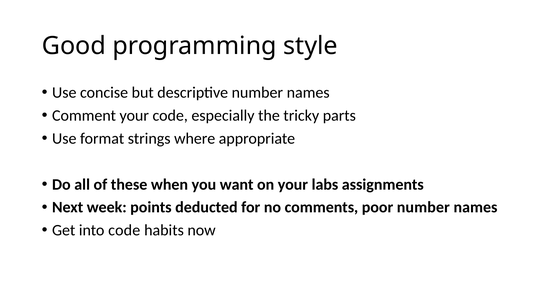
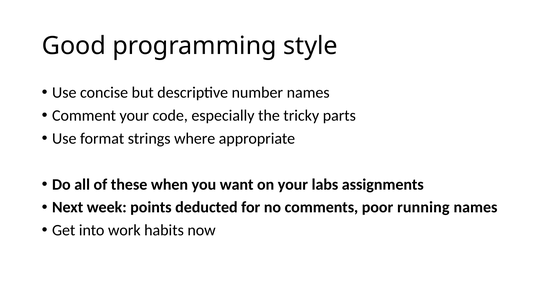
poor number: number -> running (423, 208)
into code: code -> work (124, 231)
